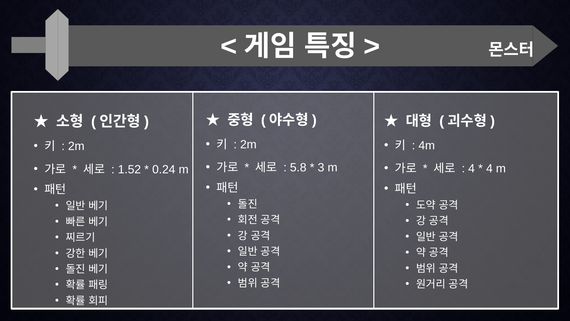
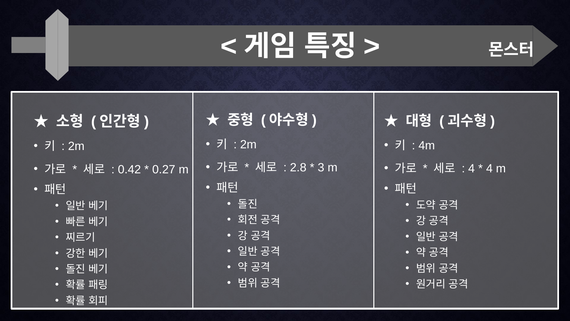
5.8: 5.8 -> 2.8 (298, 167)
1.52: 1.52 -> 0.42 (129, 169)
0.24: 0.24 -> 0.27 (164, 169)
